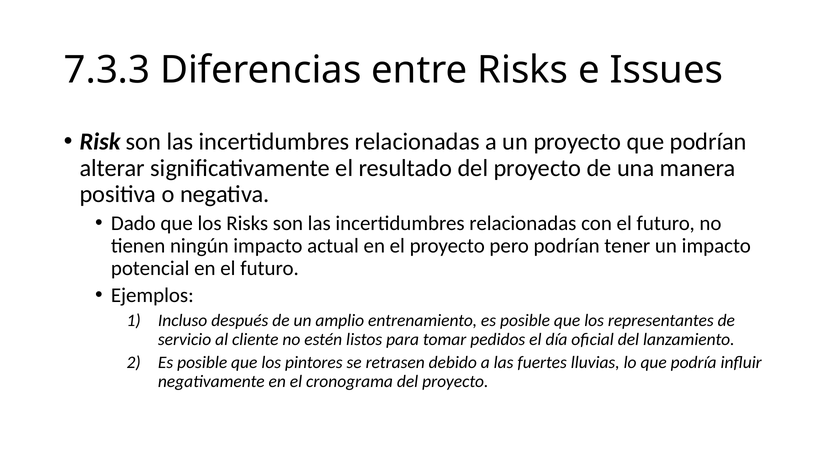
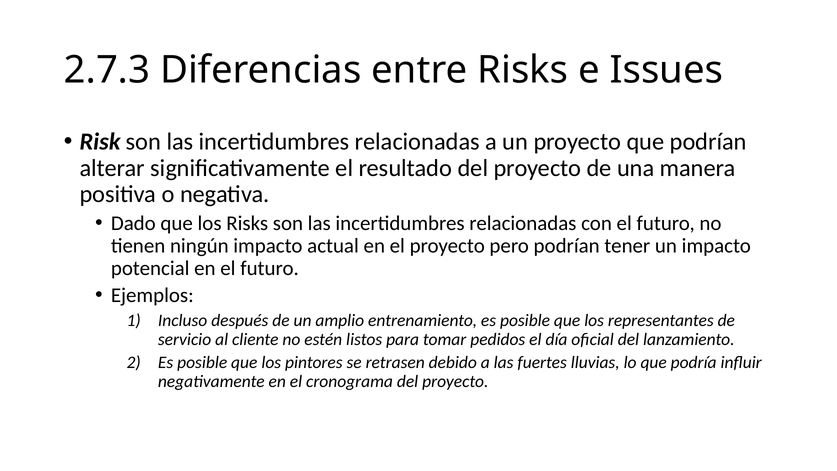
7.3.3: 7.3.3 -> 2.7.3 (107, 70)
